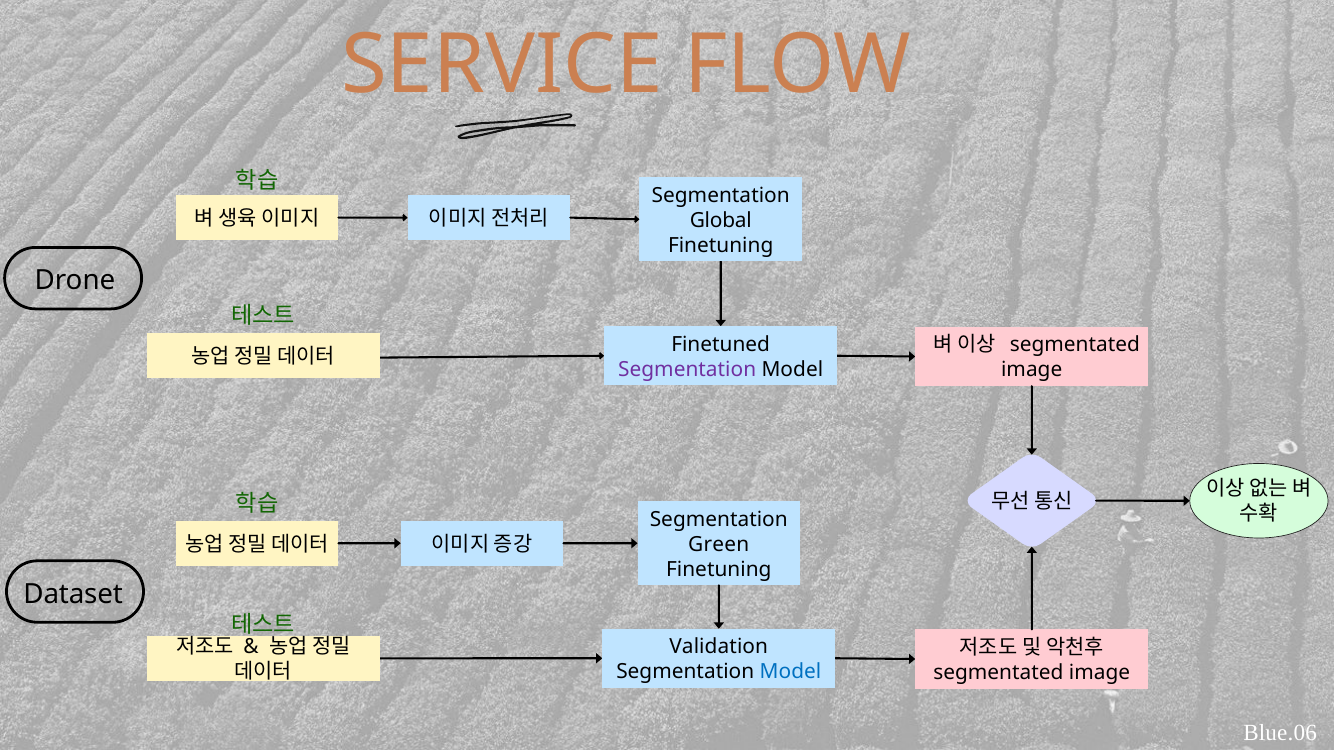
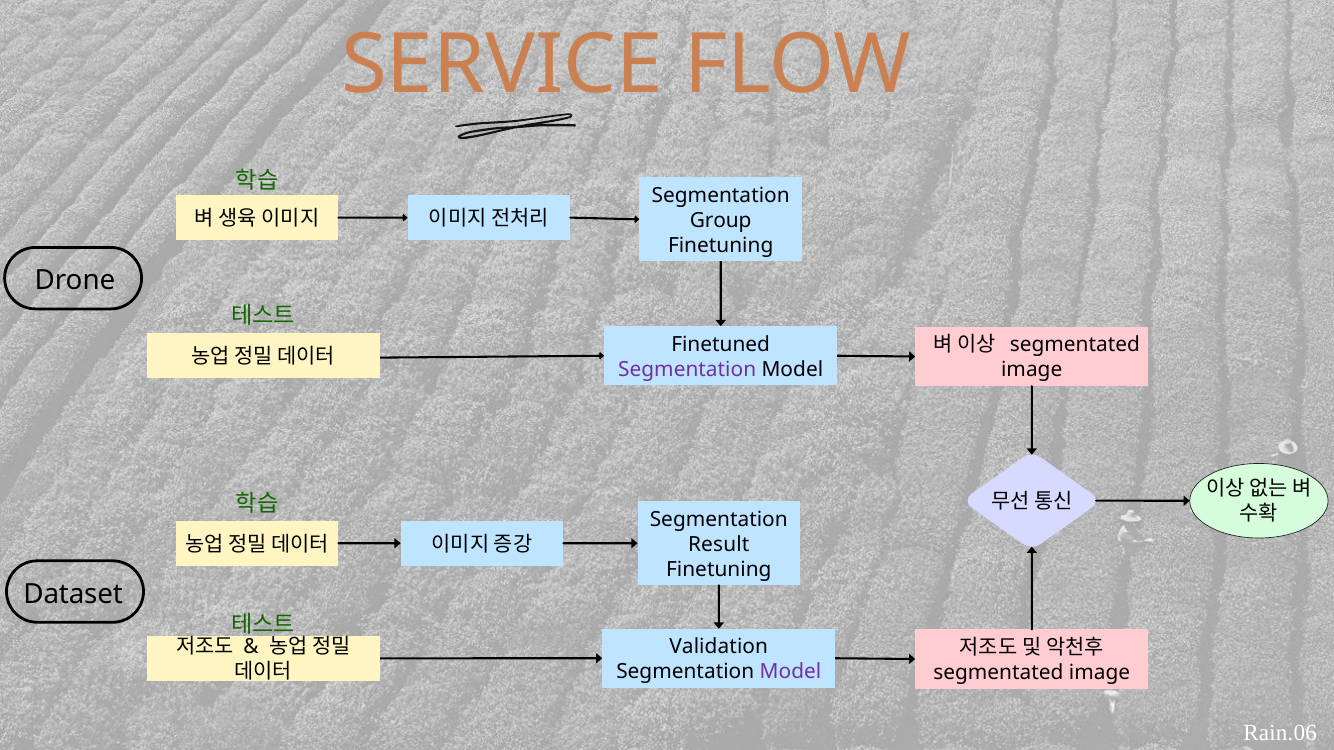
Global: Global -> Group (721, 220)
Green: Green -> Result (719, 544)
Model colour: blue -> purple (790, 672)
Blue.06: Blue.06 -> Rain.06 (1280, 733)
